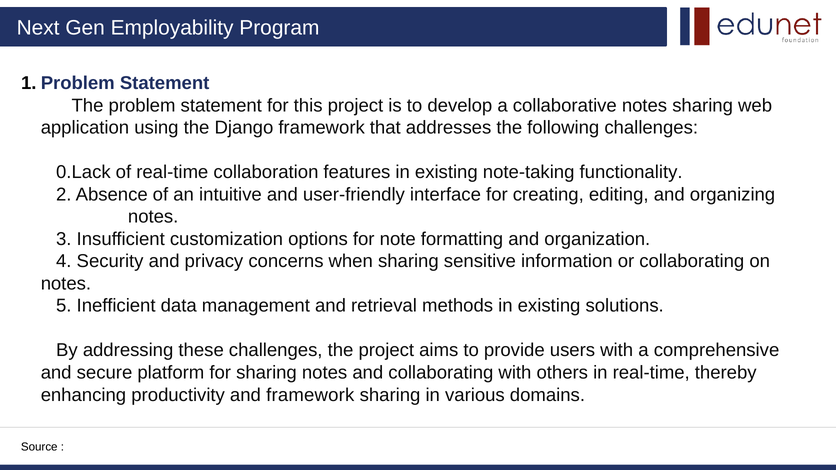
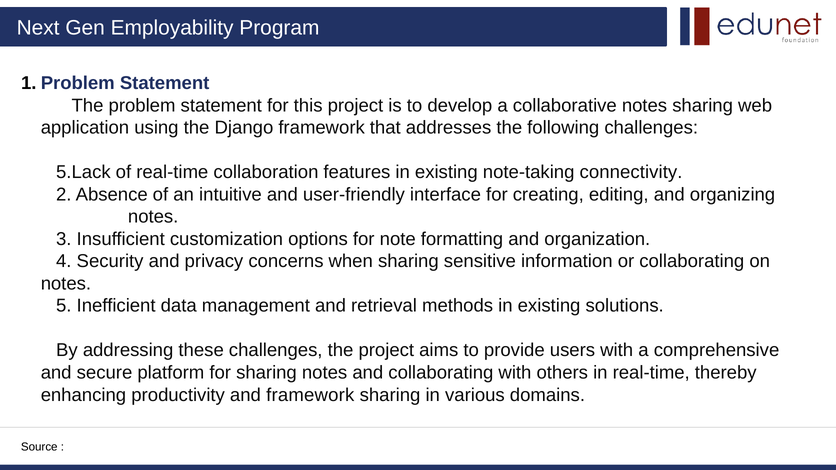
0.Lack: 0.Lack -> 5.Lack (83, 172)
functionality: functionality -> connectivity (631, 172)
